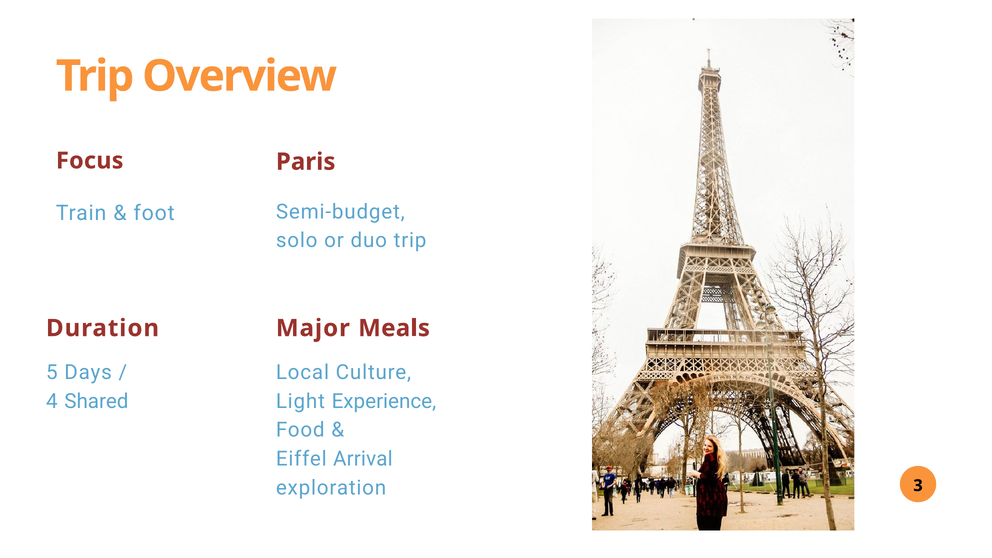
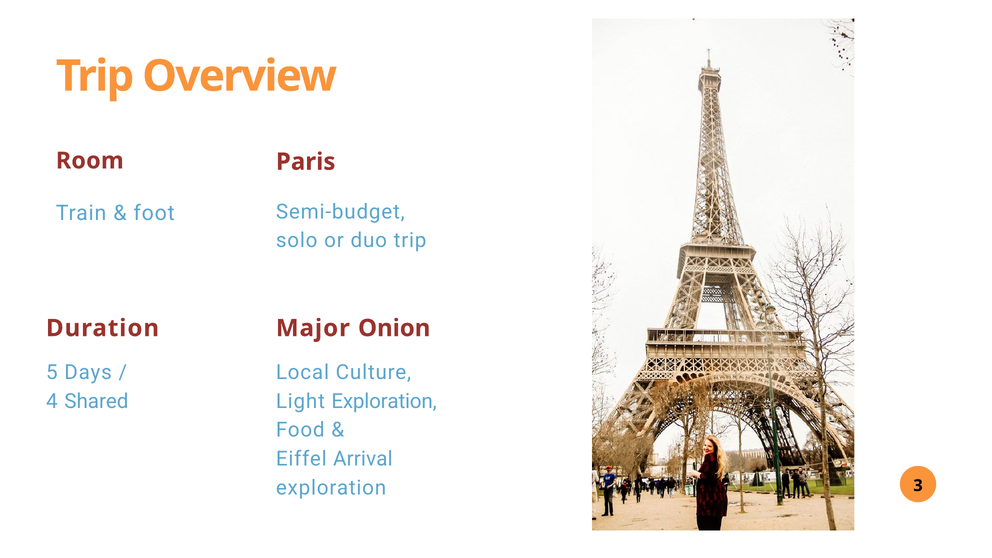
Focus: Focus -> Room (90, 161)
Meals: Meals -> Onion (394, 328)
Light Experience: Experience -> Exploration (384, 401)
